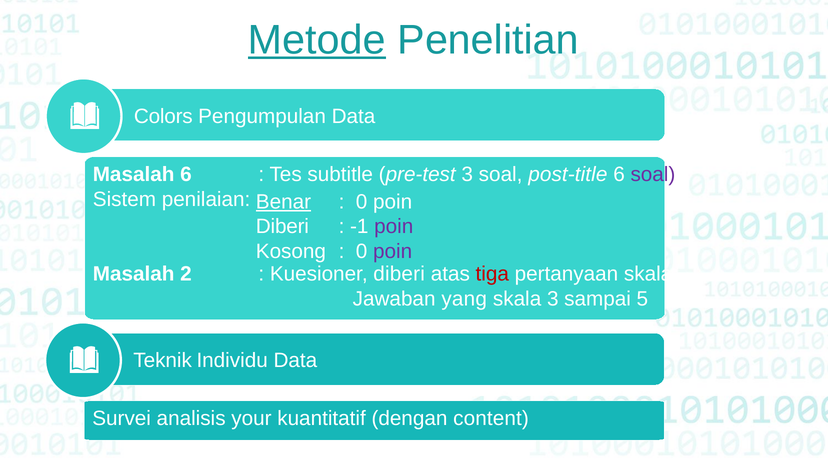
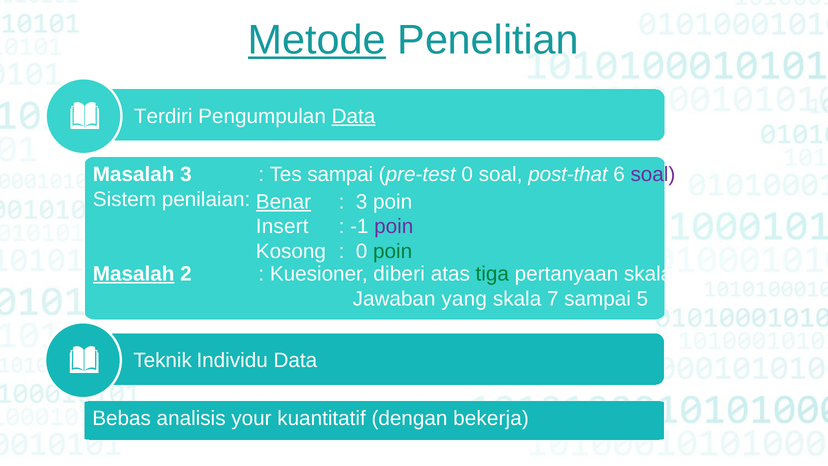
Colors: Colors -> Terdiri (163, 116)
Data underline: none -> present (353, 116)
Masalah 6: 6 -> 3 (186, 174)
Tes subtitle: subtitle -> sampai (340, 174)
pre-test 3: 3 -> 0 (467, 174)
post-title: post-title -> post-that (568, 174)
0: 0 -> 3 (362, 202)
Diberi: Diberi -> Insert (282, 227)
poin colour: purple -> green (393, 251)
Masalah underline: none -> present (134, 274)
tiga colour: red -> green (492, 274)
skala 3: 3 -> 7 (553, 299)
Survei: Survei -> Bebas (122, 418)
content: content -> bekerja (491, 418)
